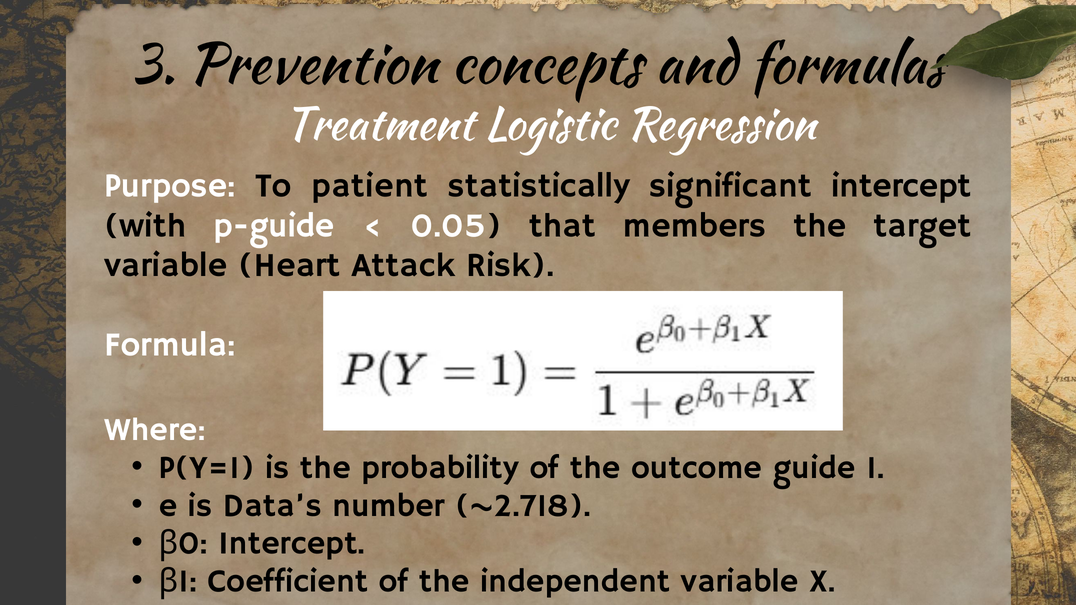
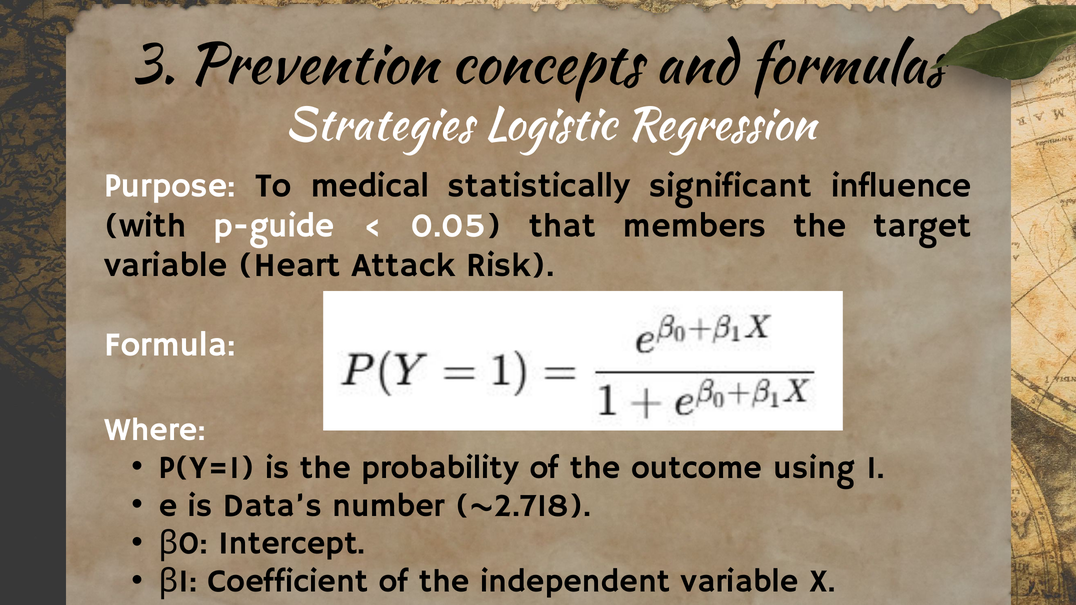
Treatment: Treatment -> Strategies (379, 124)
patient: patient -> medical (370, 186)
significant intercept: intercept -> influence (901, 186)
guide: guide -> using (814, 468)
